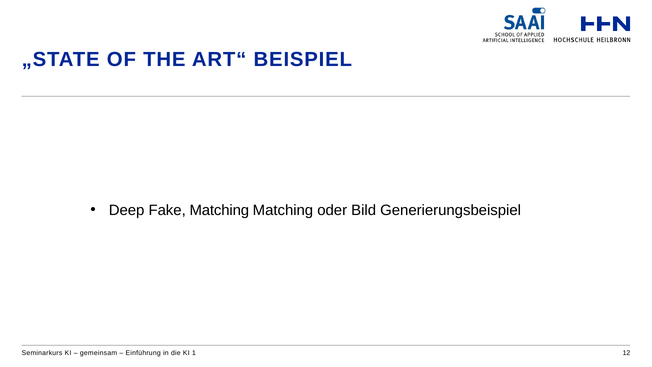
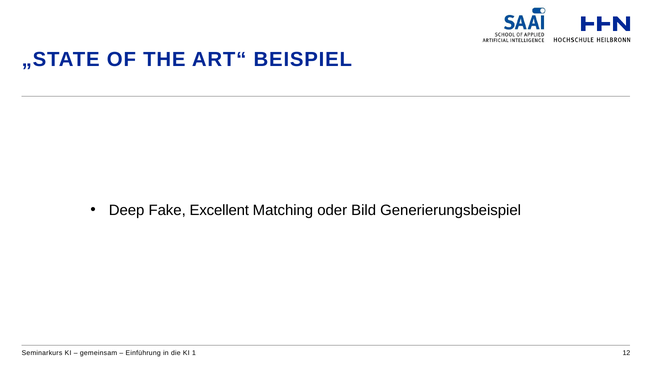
Fake Matching: Matching -> Excellent (219, 210)
